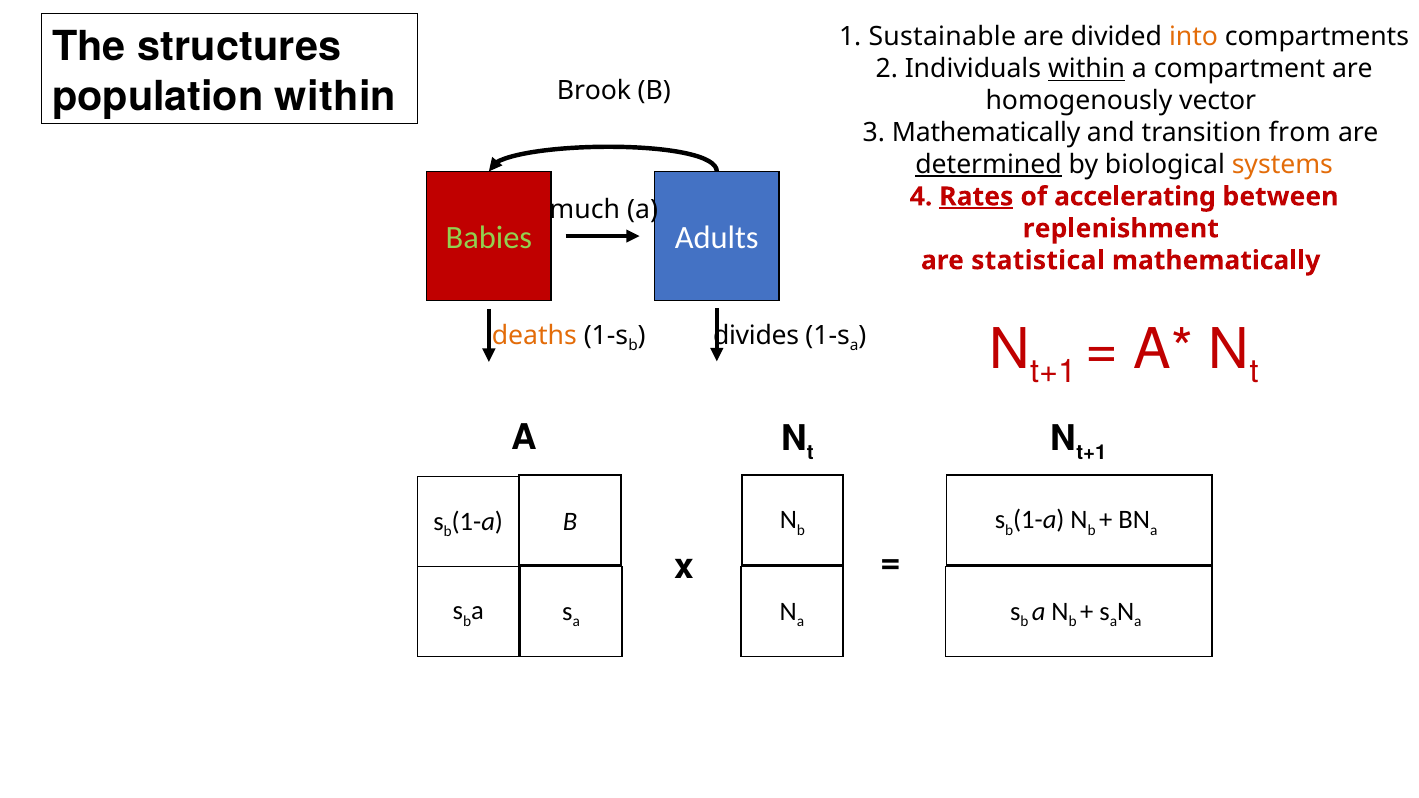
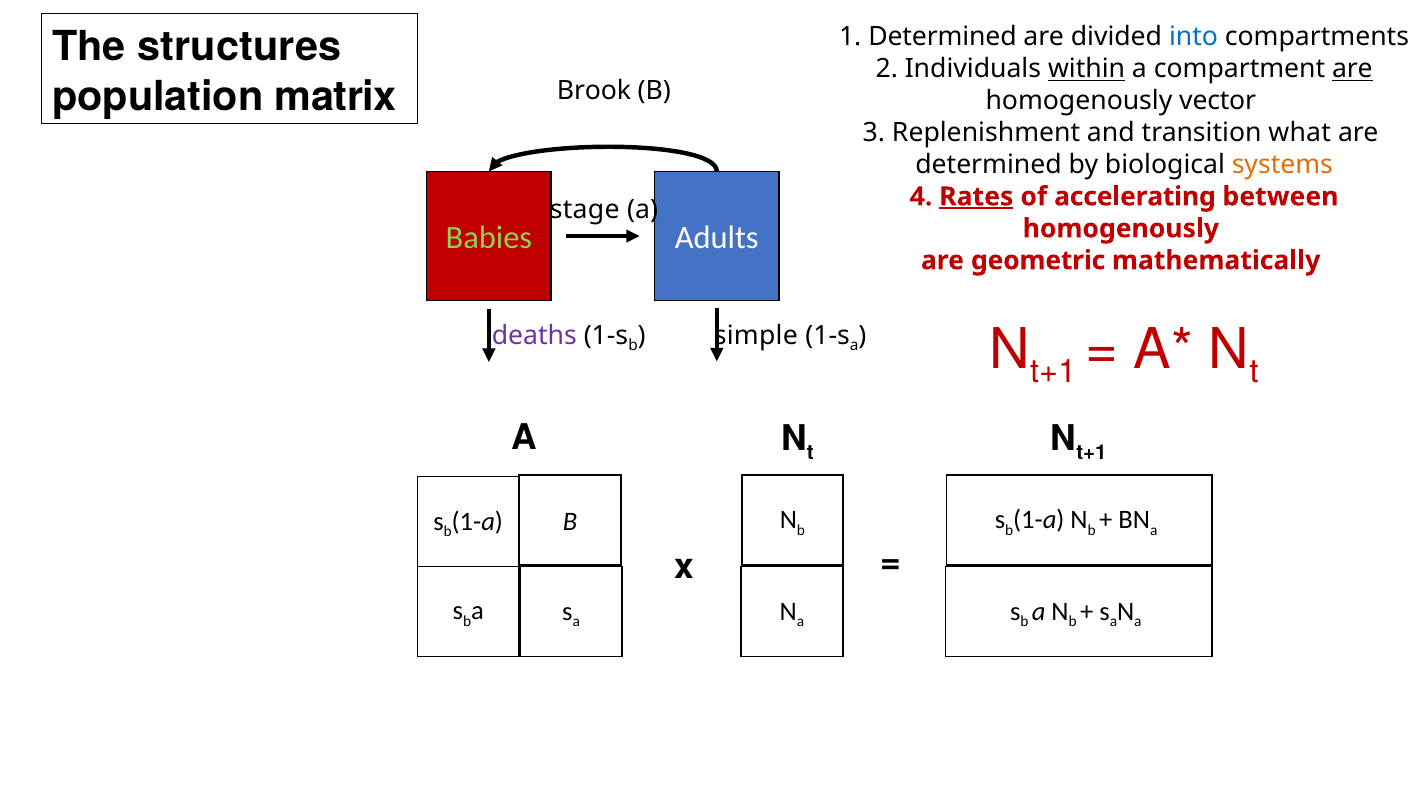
1 Sustainable: Sustainable -> Determined (942, 37)
into colour: orange -> blue (1193, 37)
are underline: none -> present (1352, 69)
population within: within -> matrix (336, 97)
3 Mathematically: Mathematically -> Replenishment (986, 133)
from: from -> what (1300, 133)
determined underline: present -> none (989, 165)
much: much -> stage (585, 209)
replenishment: replenishment -> homogenously (1121, 229)
statistical: statistical -> geometric (1038, 261)
deaths colour: orange -> purple (534, 335)
divides: divides -> simple (756, 335)
